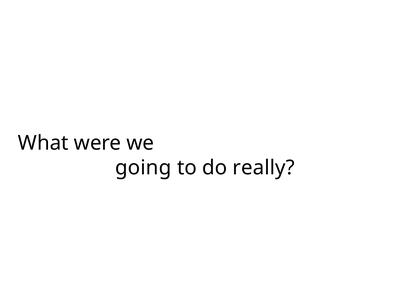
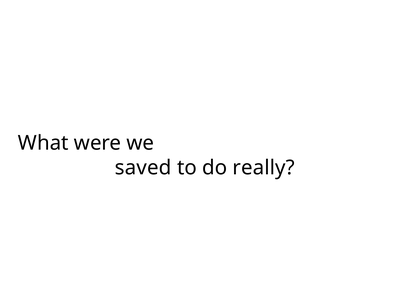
going: going -> saved (143, 167)
